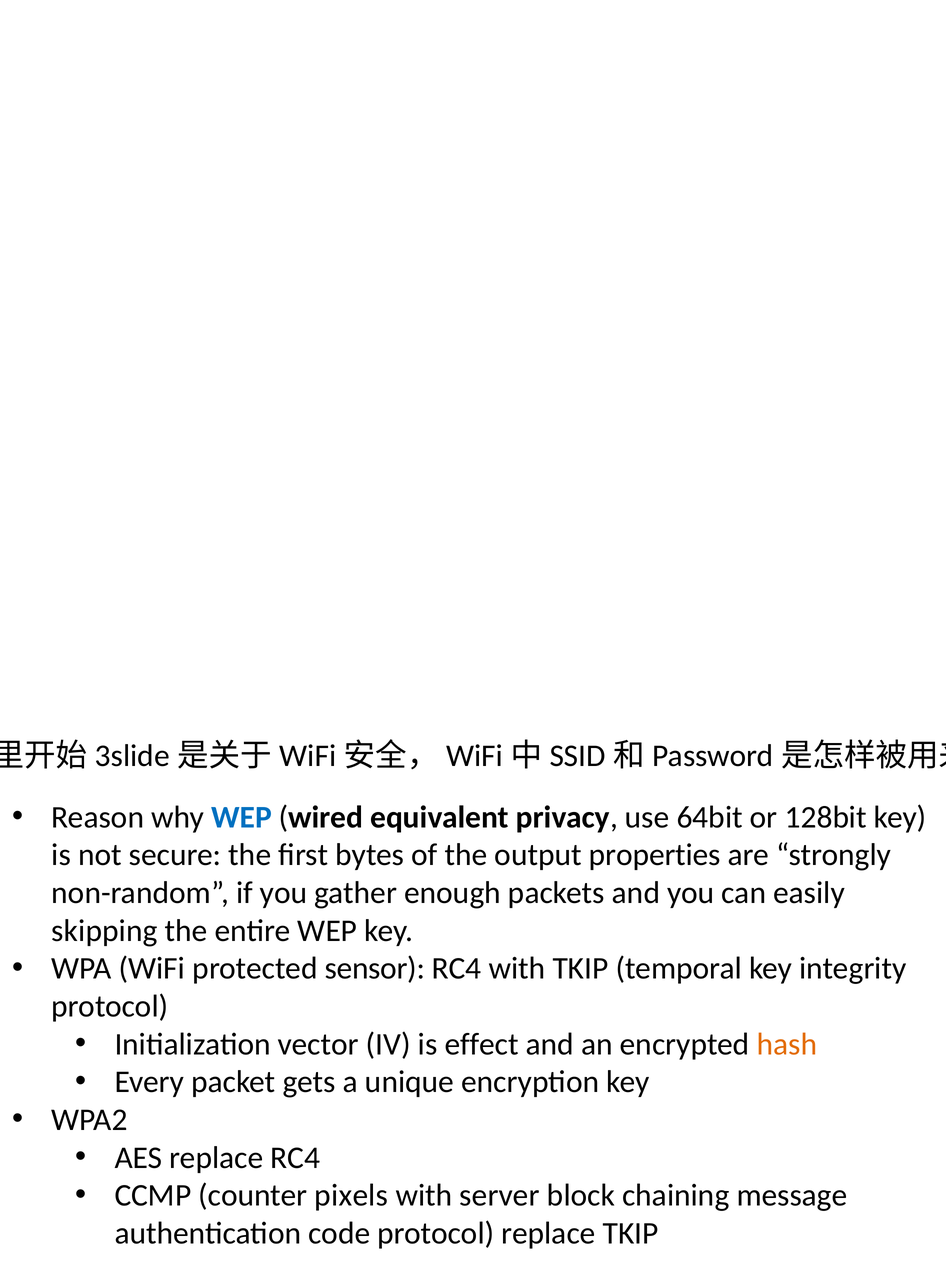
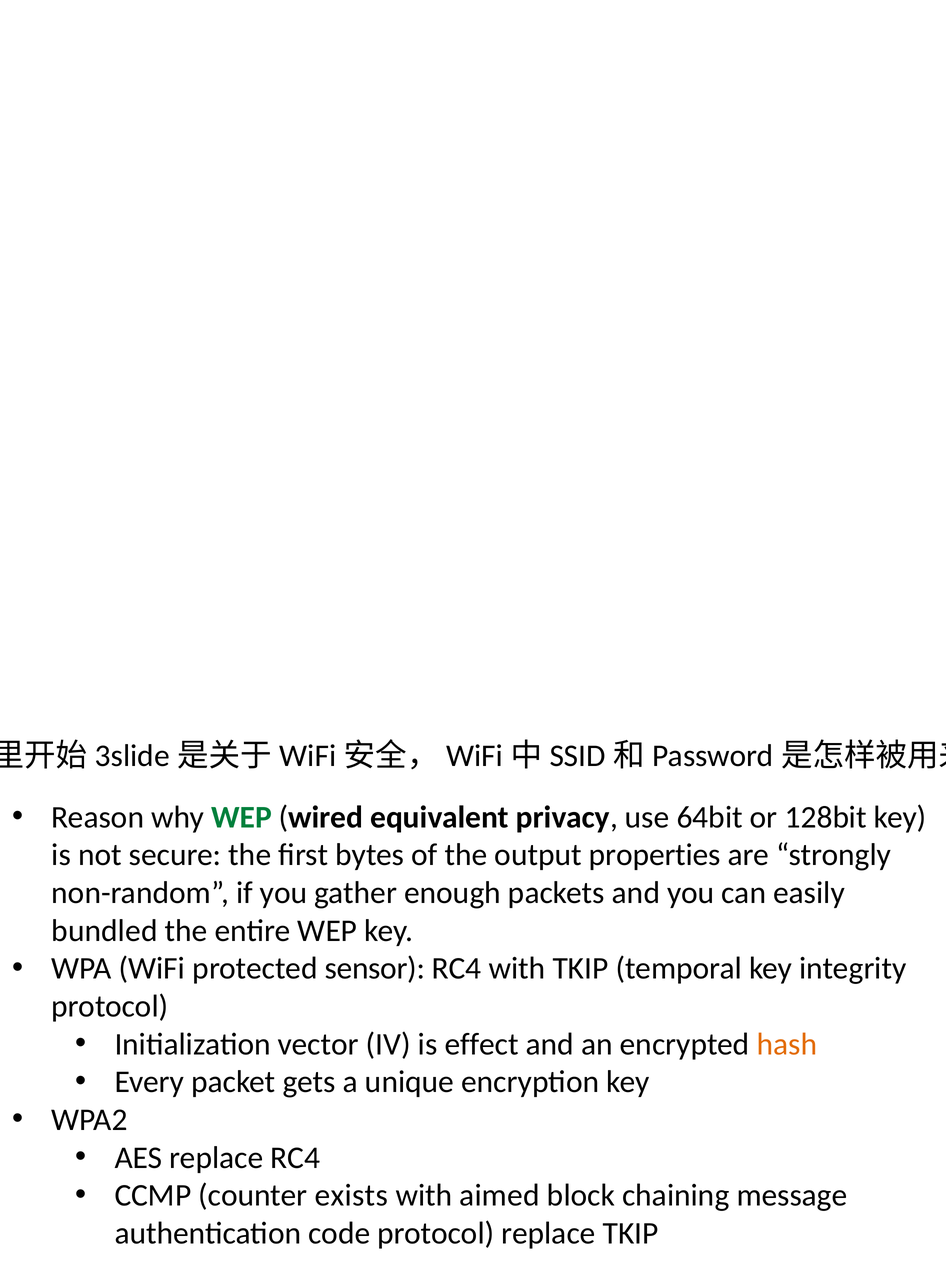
WEP colour: blue -> green (242, 817)
skipping: skipping -> bundled (105, 931)
pixels: pixels -> exists (351, 1196)
server: server -> aimed (500, 1196)
